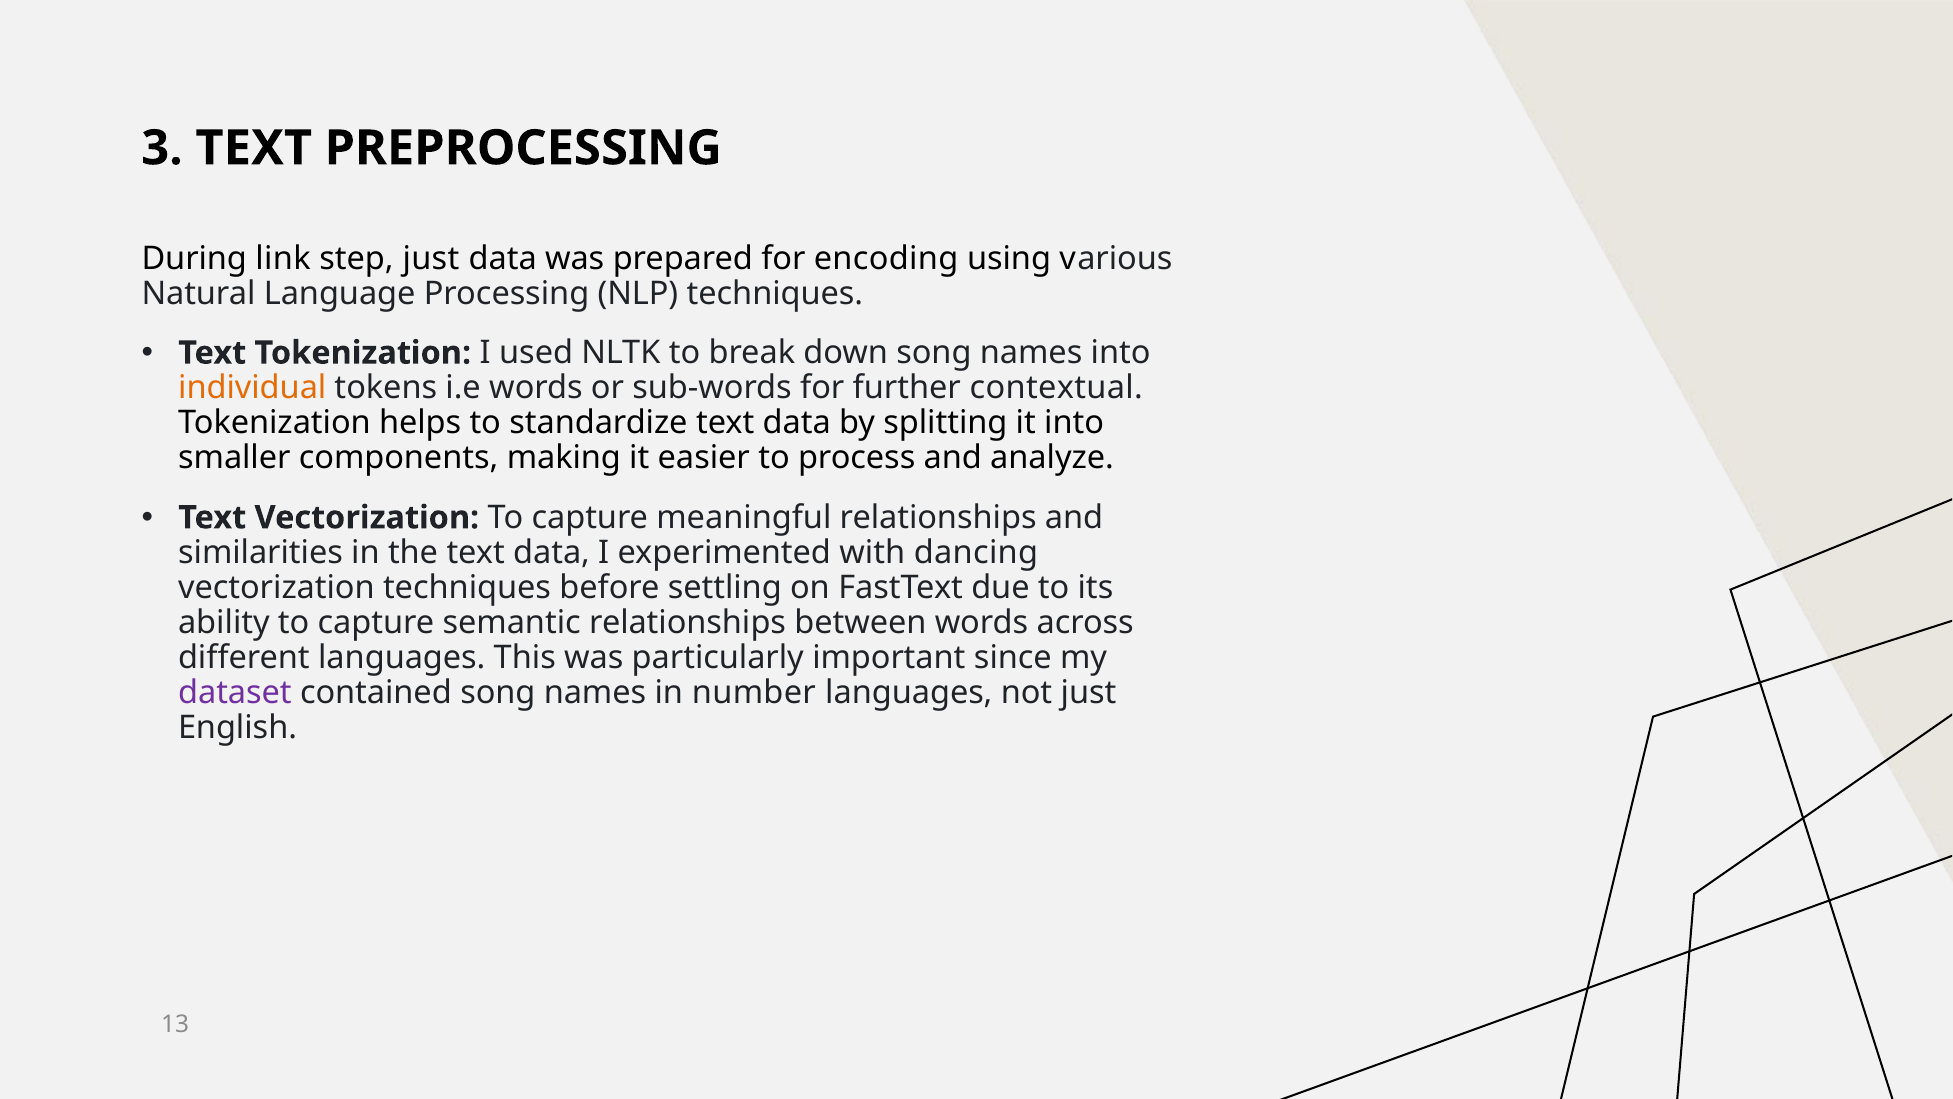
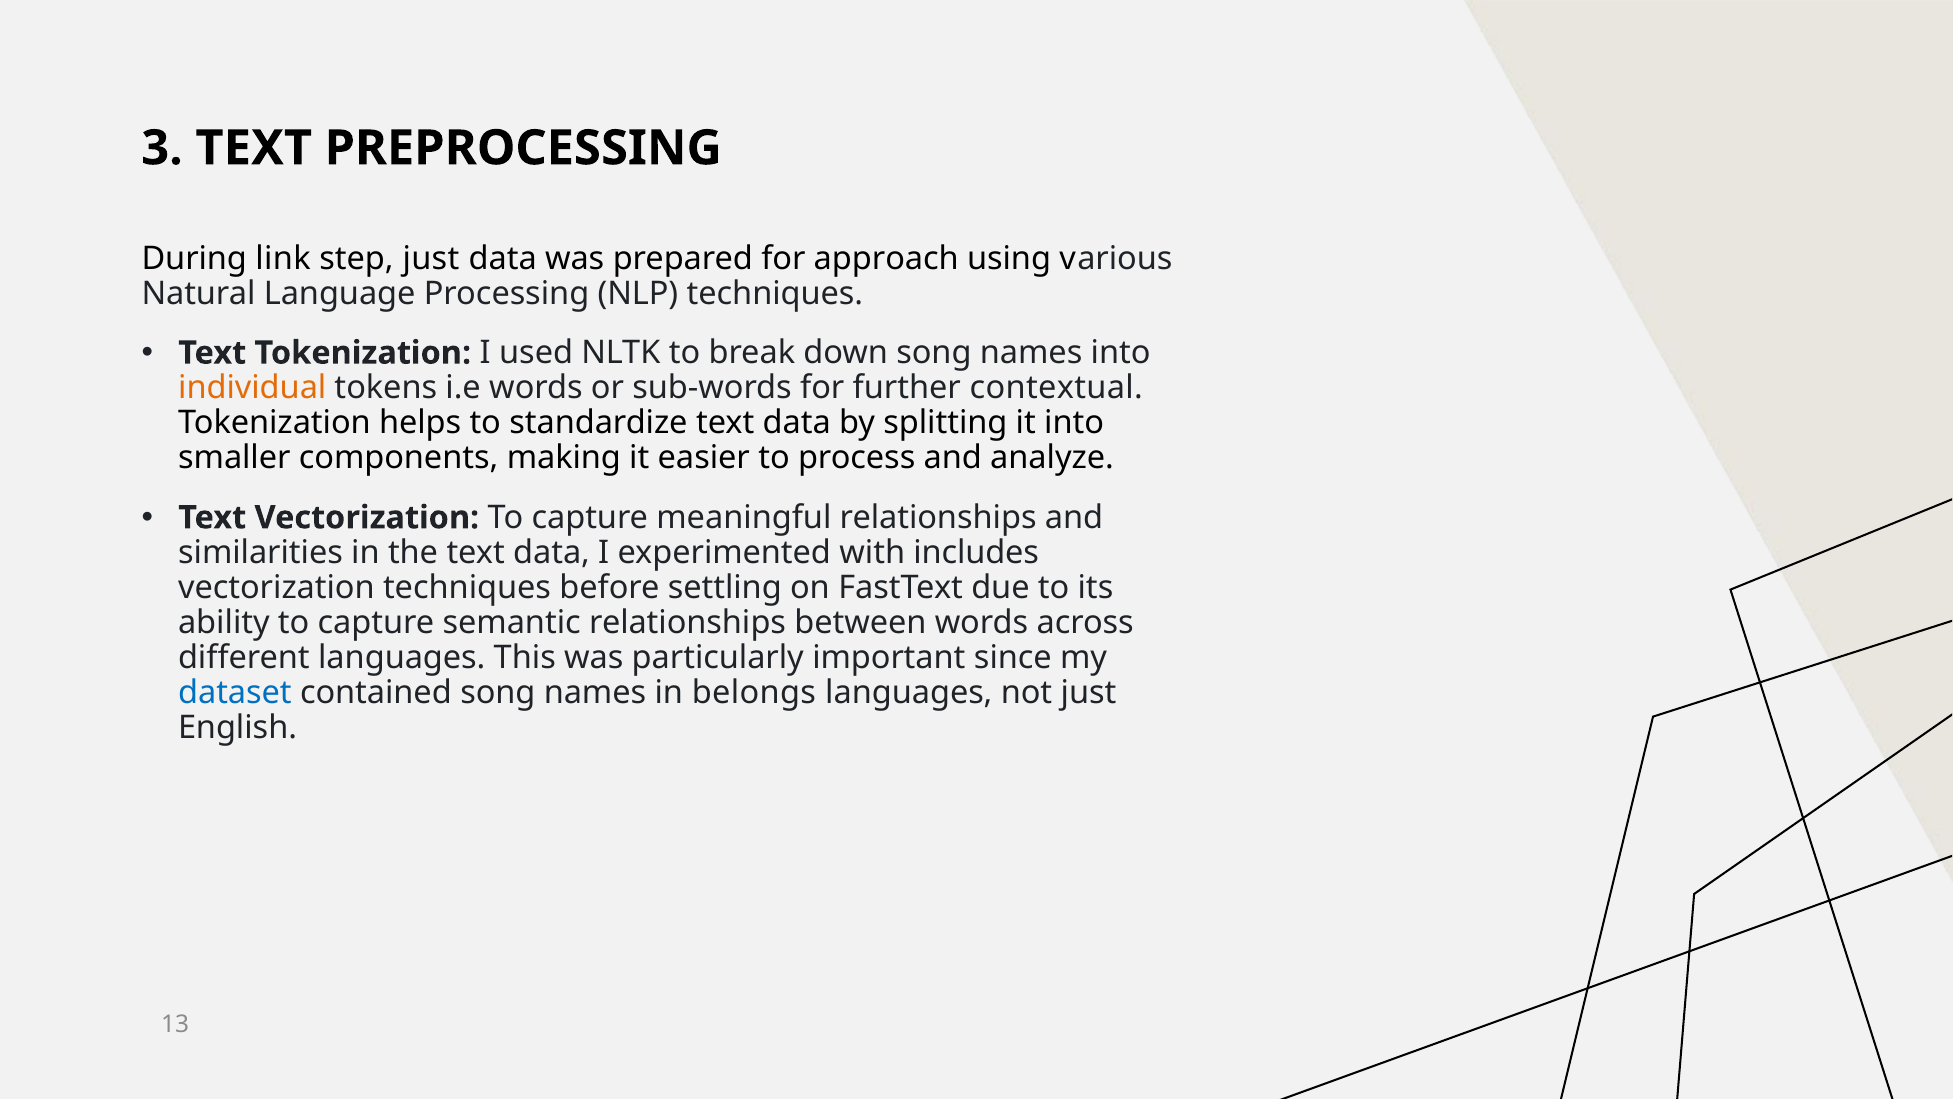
encoding: encoding -> approach (886, 258)
dancing: dancing -> includes (976, 552)
dataset colour: purple -> blue (235, 693)
number: number -> belongs (754, 693)
